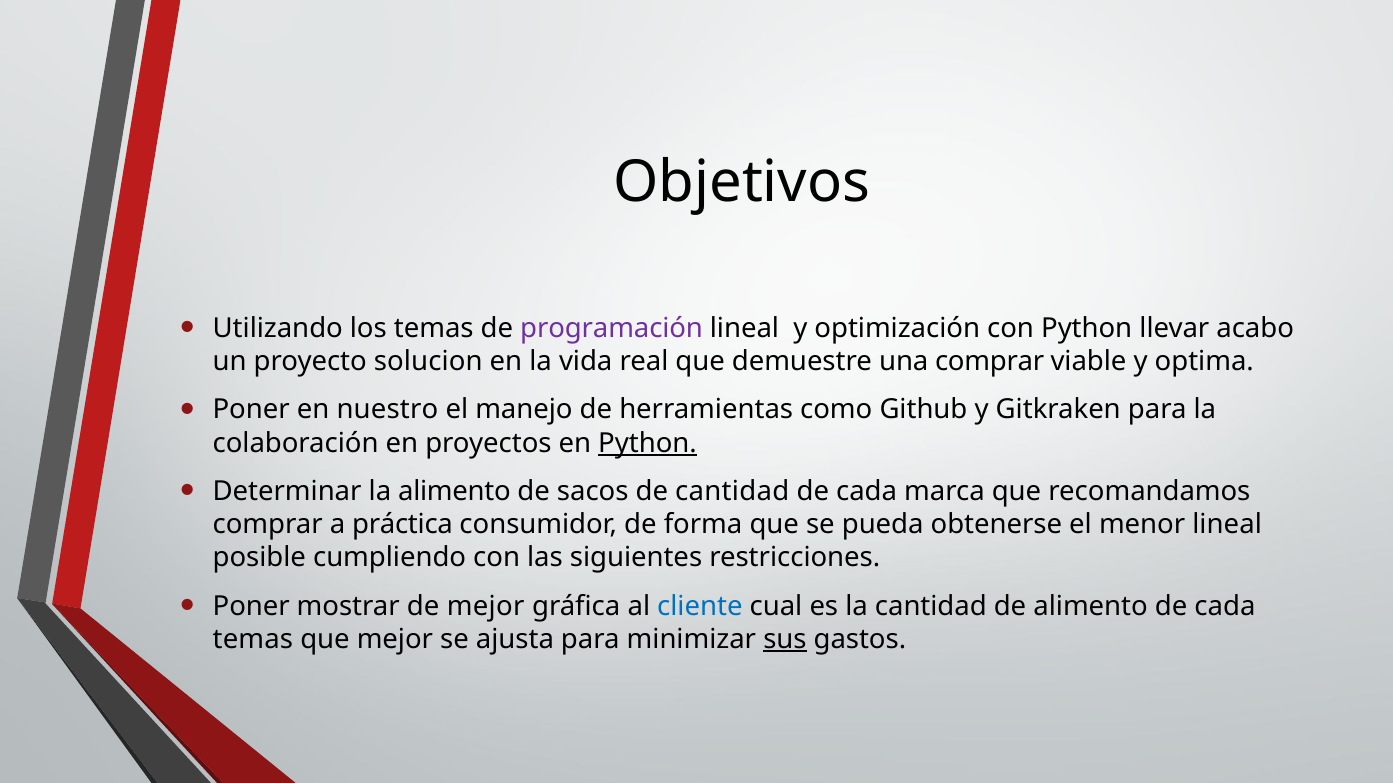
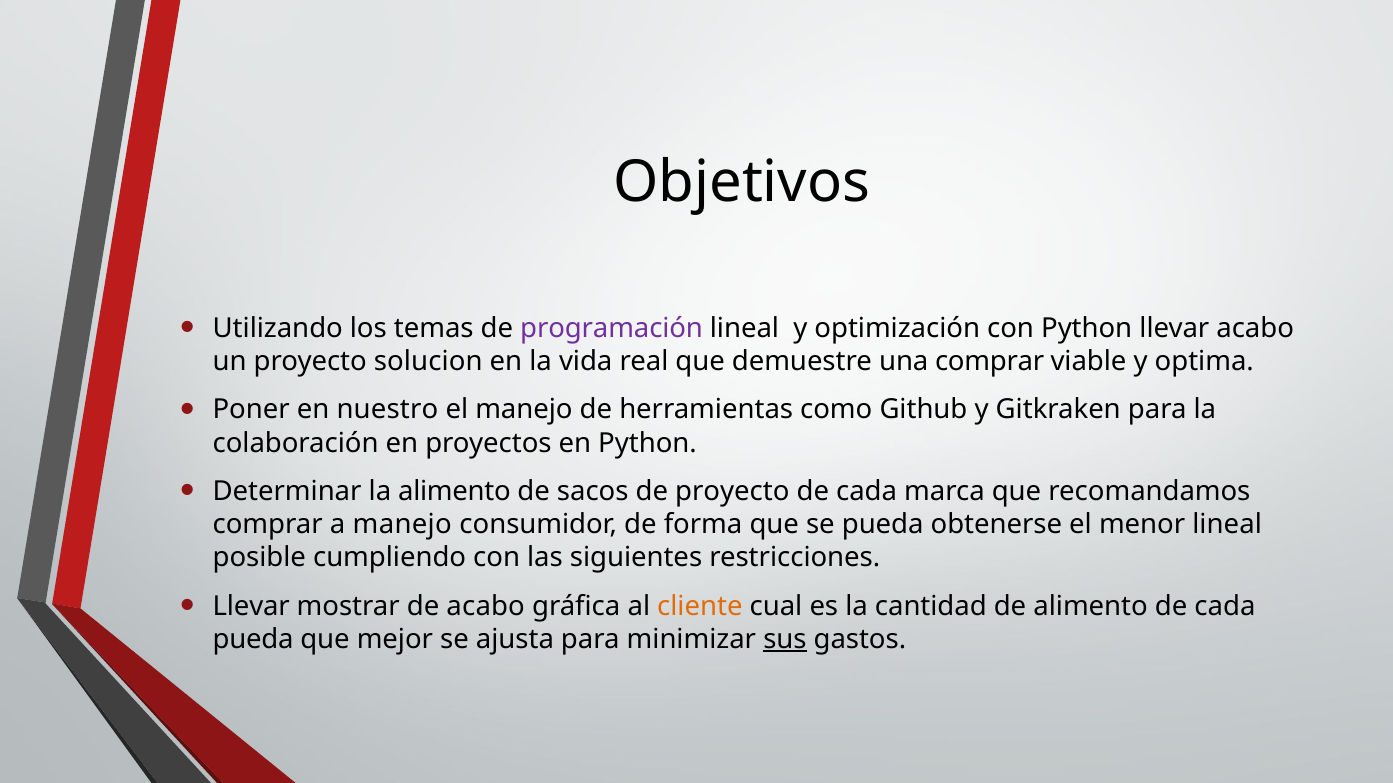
Python underline: present -> none (648, 443)
de cantidad: cantidad -> proyecto (732, 492)
a práctica: práctica -> manejo (402, 525)
Poner: Poner -> Llevar (251, 607)
de mejor: mejor -> acabo (486, 607)
cliente colour: blue -> orange (700, 607)
temas: temas -> pueda (253, 640)
